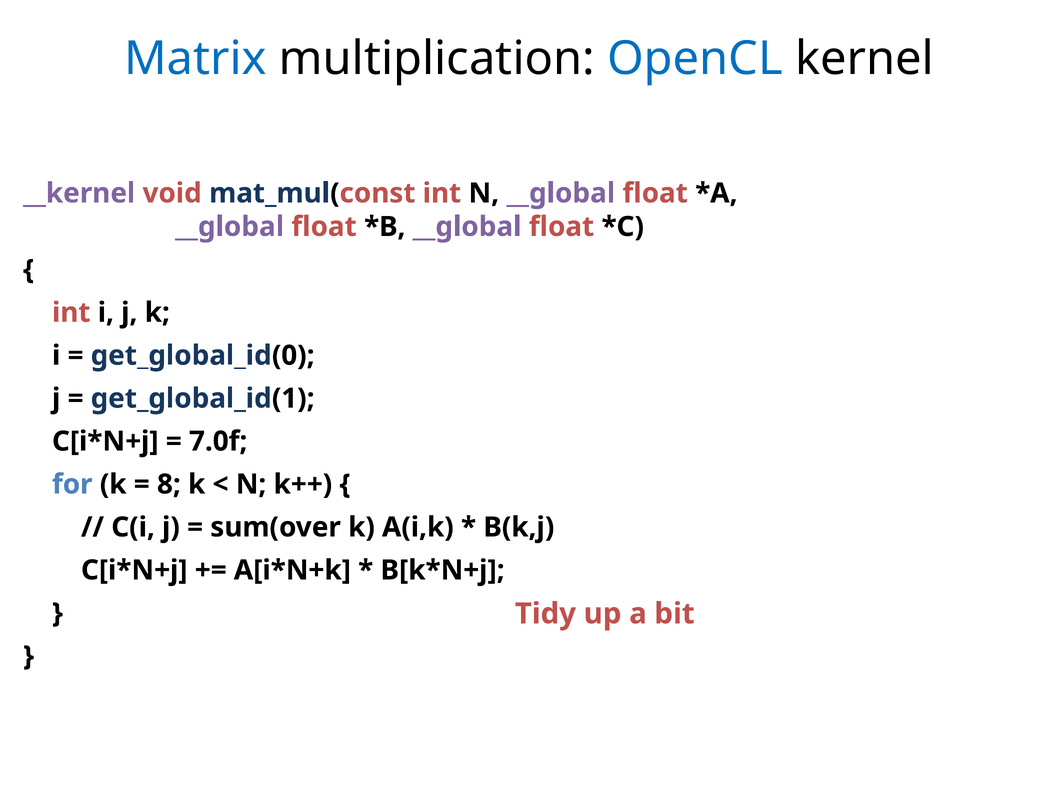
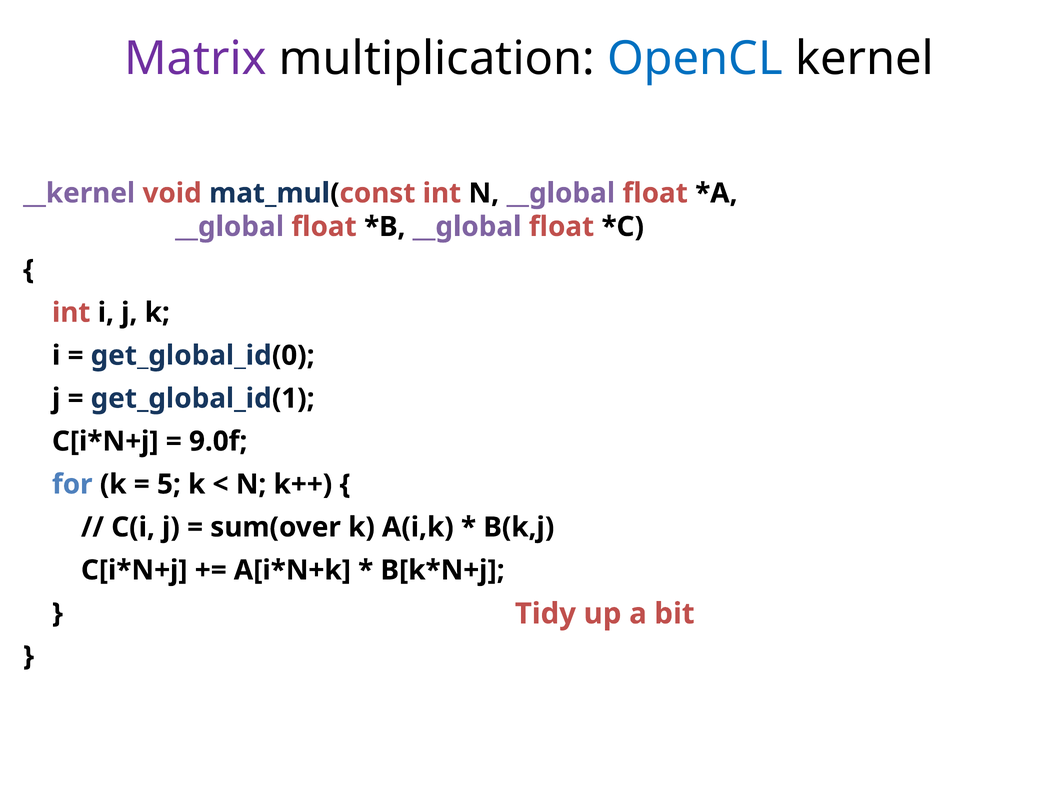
Matrix colour: blue -> purple (195, 59)
7.0f: 7.0f -> 9.0f (218, 442)
8: 8 -> 5 (169, 484)
